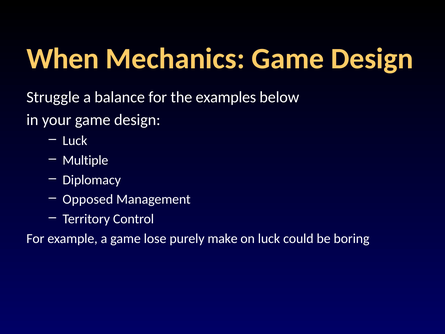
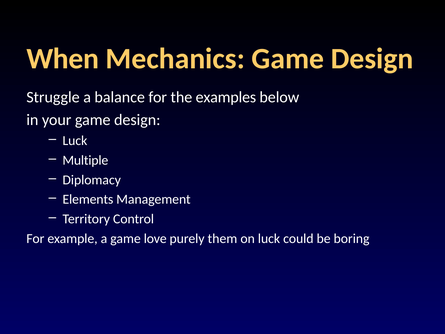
Opposed: Opposed -> Elements (88, 199)
lose: lose -> love (155, 238)
make: make -> them (222, 238)
